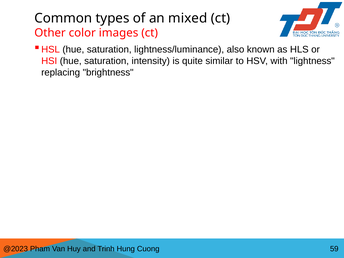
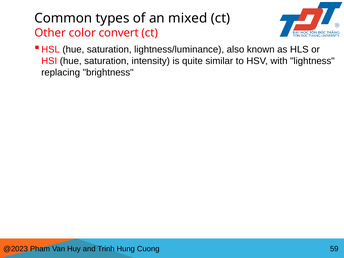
images: images -> convert (119, 33)
